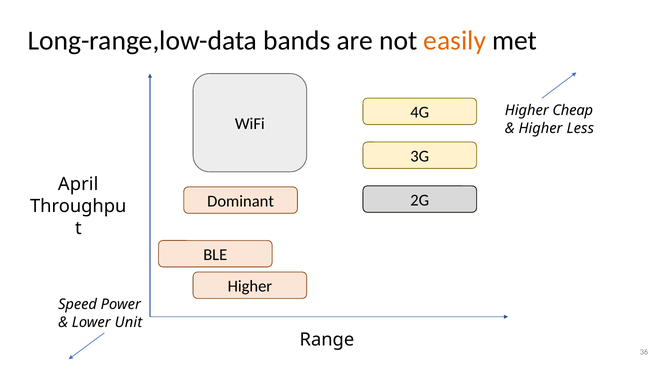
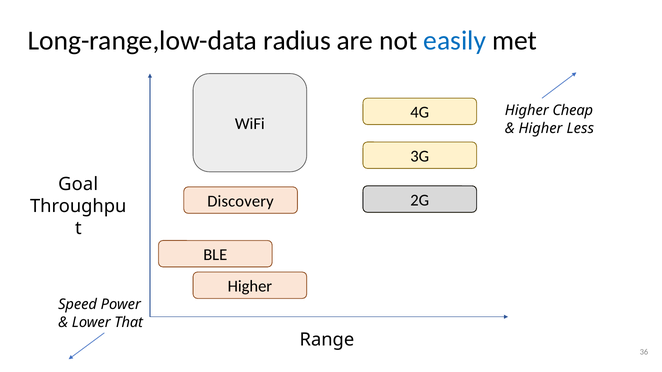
bands: bands -> radius (297, 41)
easily colour: orange -> blue (455, 41)
April: April -> Goal (78, 185)
Dominant: Dominant -> Discovery (240, 201)
Unit: Unit -> That (129, 323)
